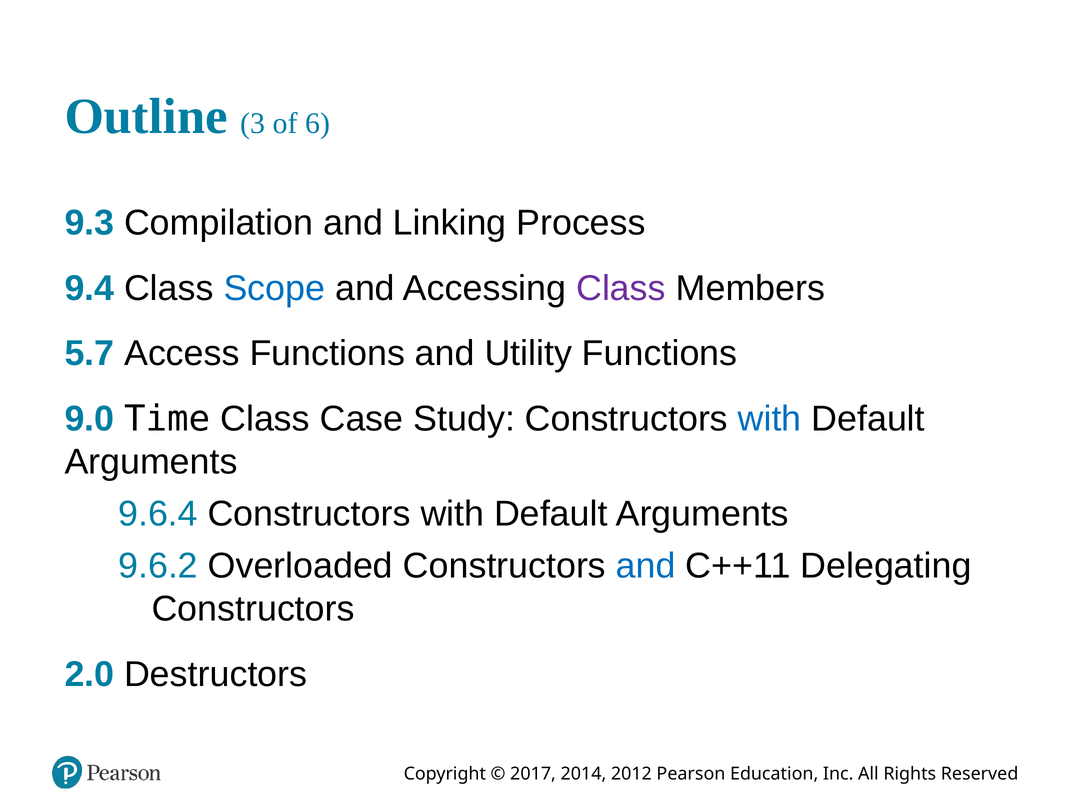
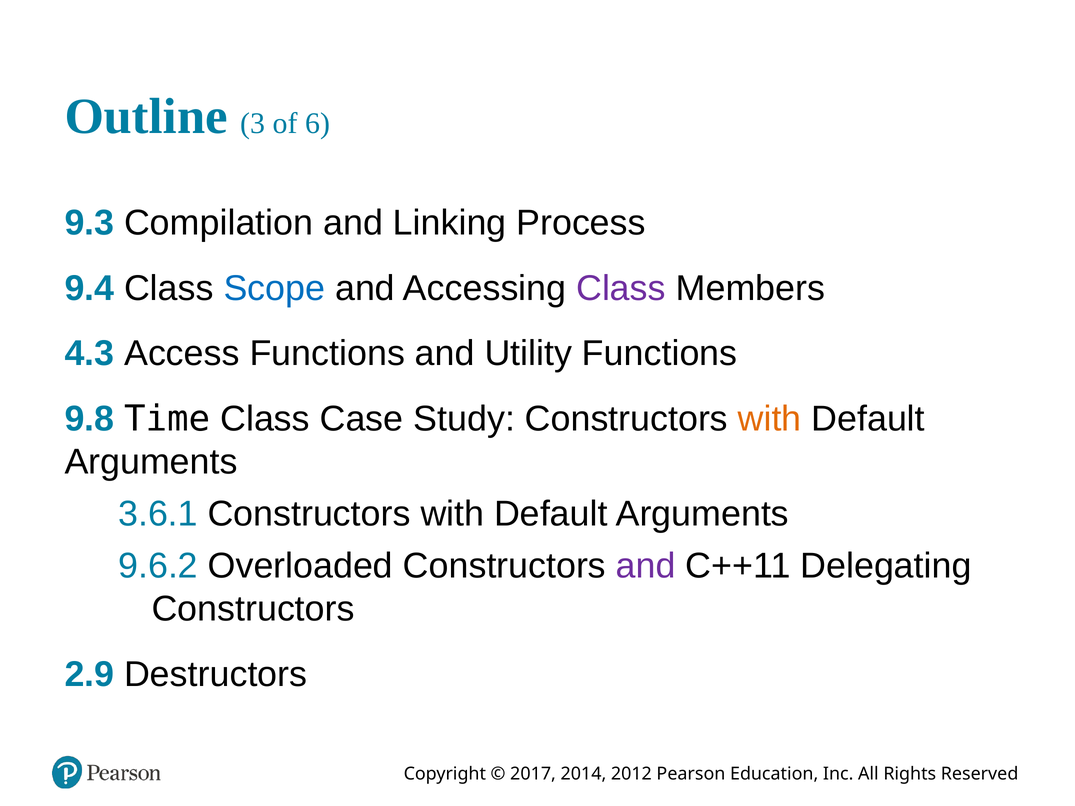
5.7: 5.7 -> 4.3 (89, 354)
9.0: 9.0 -> 9.8 (89, 419)
with colour: blue -> orange (770, 419)
9.6.4: 9.6.4 -> 3.6.1 (158, 514)
and colour: blue -> purple (646, 566)
2.0: 2.0 -> 2.9 (89, 674)
